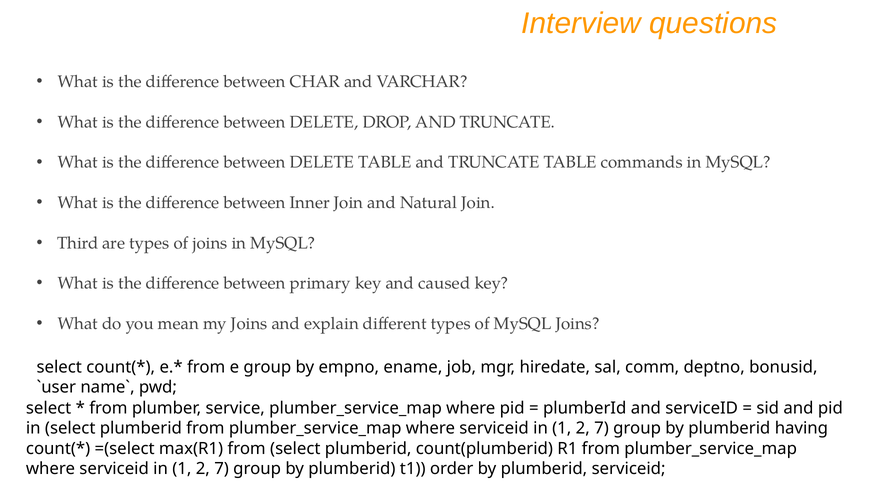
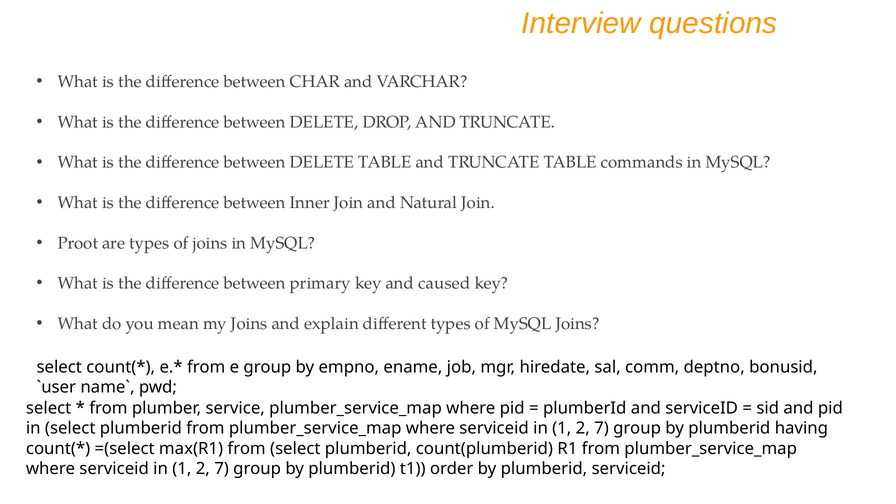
Third: Third -> Proot (78, 243)
